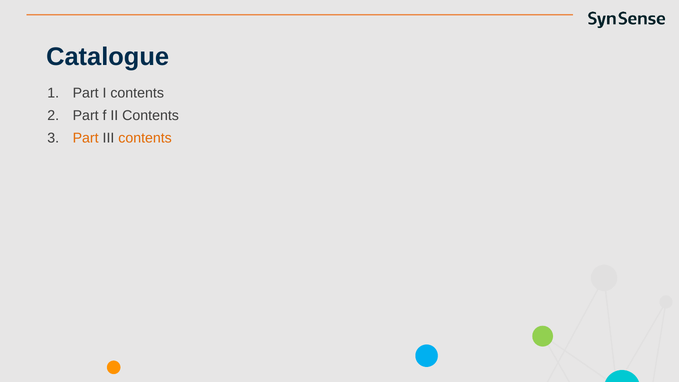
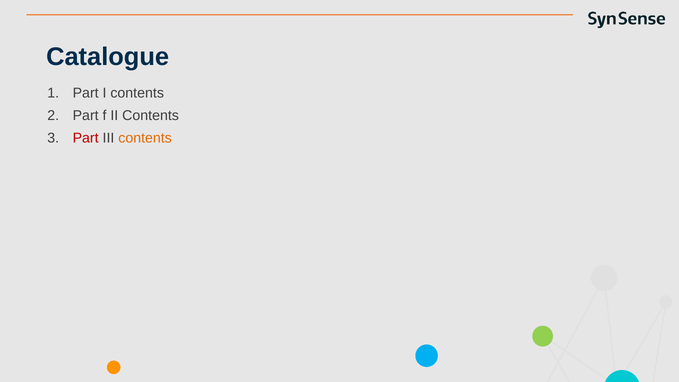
Part colour: orange -> red (86, 138)
